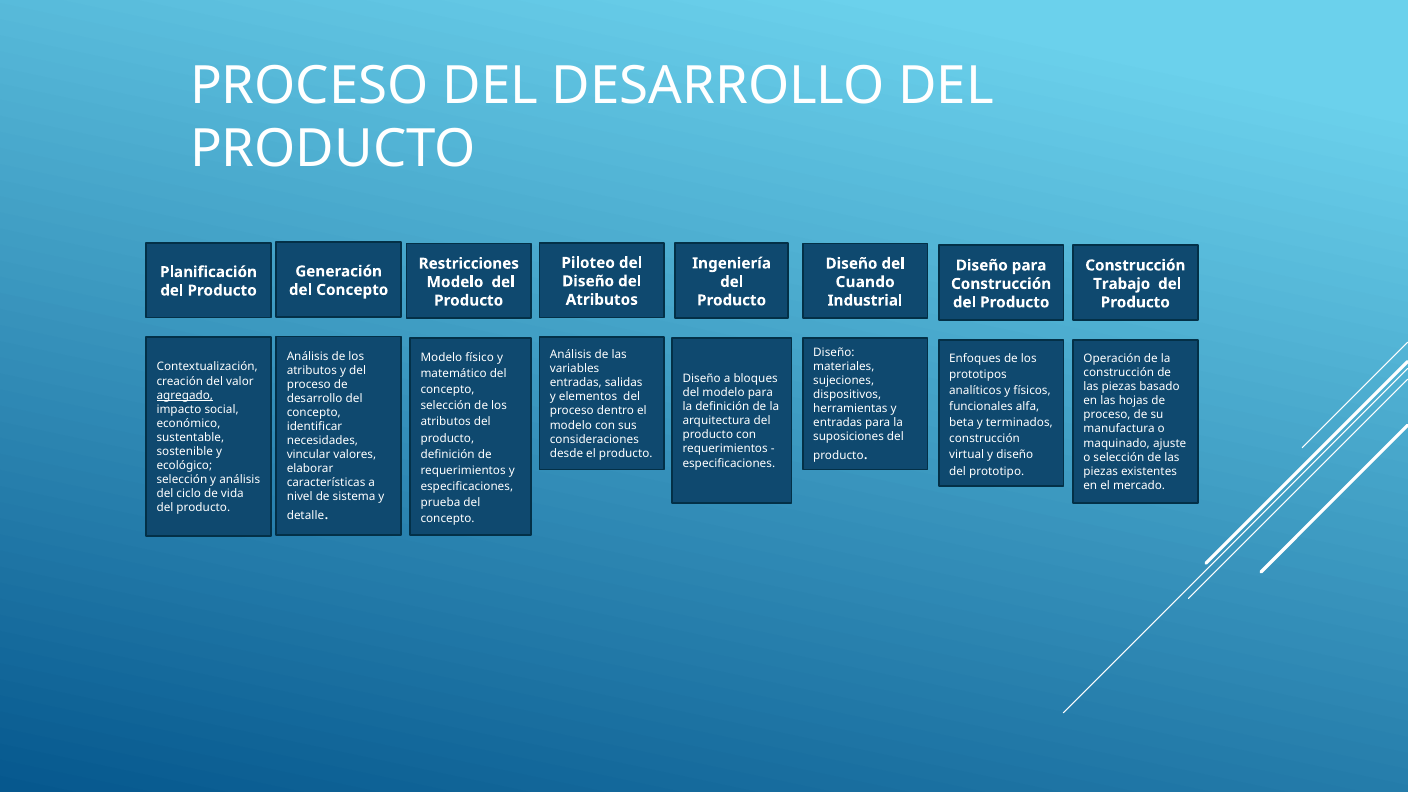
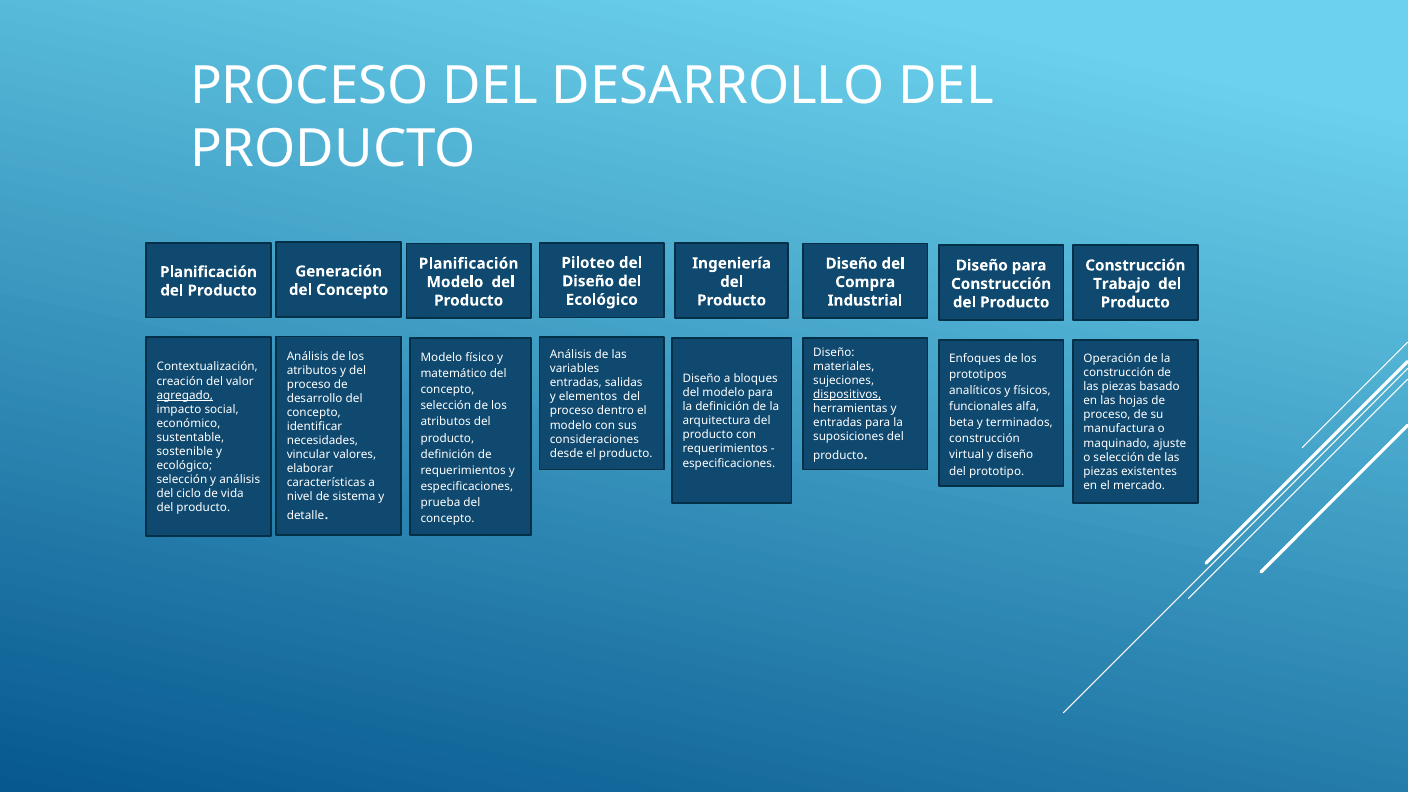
Restricciones: Restricciones -> Planificación (469, 264)
Cuando: Cuando -> Compra (865, 282)
Atributos: Atributos -> Ecológico (602, 300)
dispositivos underline: none -> present (847, 395)
